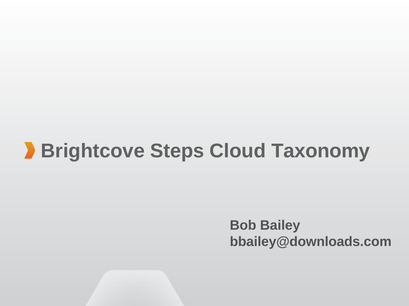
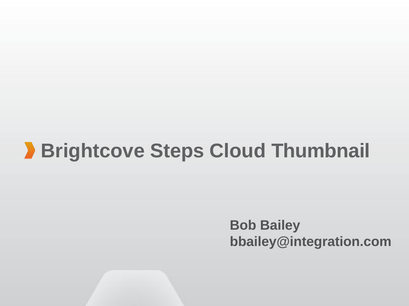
Taxonomy: Taxonomy -> Thumbnail (321, 151)
bbailey@downloads.com: bbailey@downloads.com -> bbailey@integration.com (311, 242)
